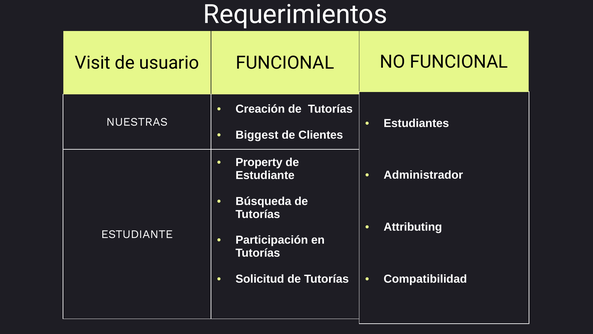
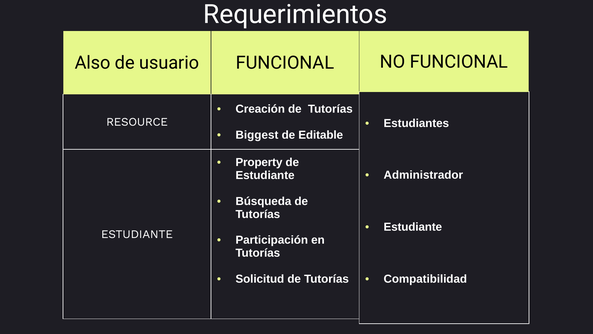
Visit: Visit -> Also (93, 63)
NUESTRAS: NUESTRAS -> RESOURCE (137, 122)
Clientes: Clientes -> Editable (321, 135)
Attributing: Attributing -> Estudiante (413, 227)
